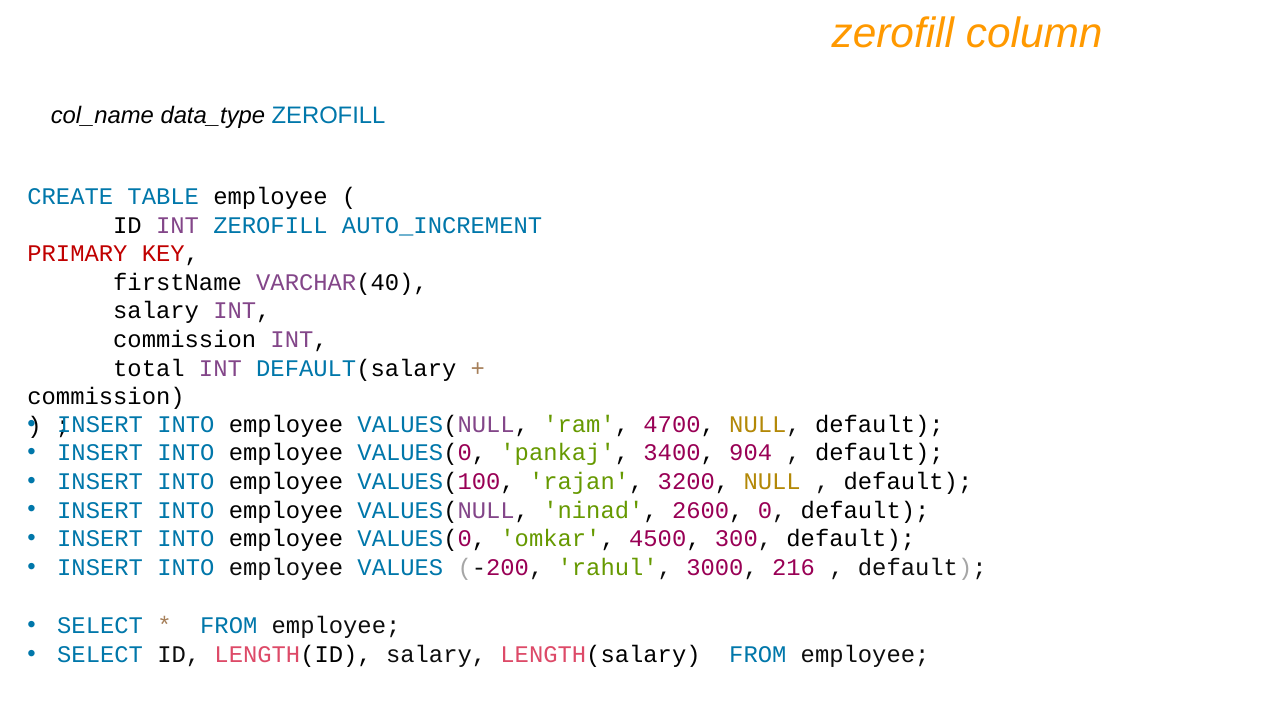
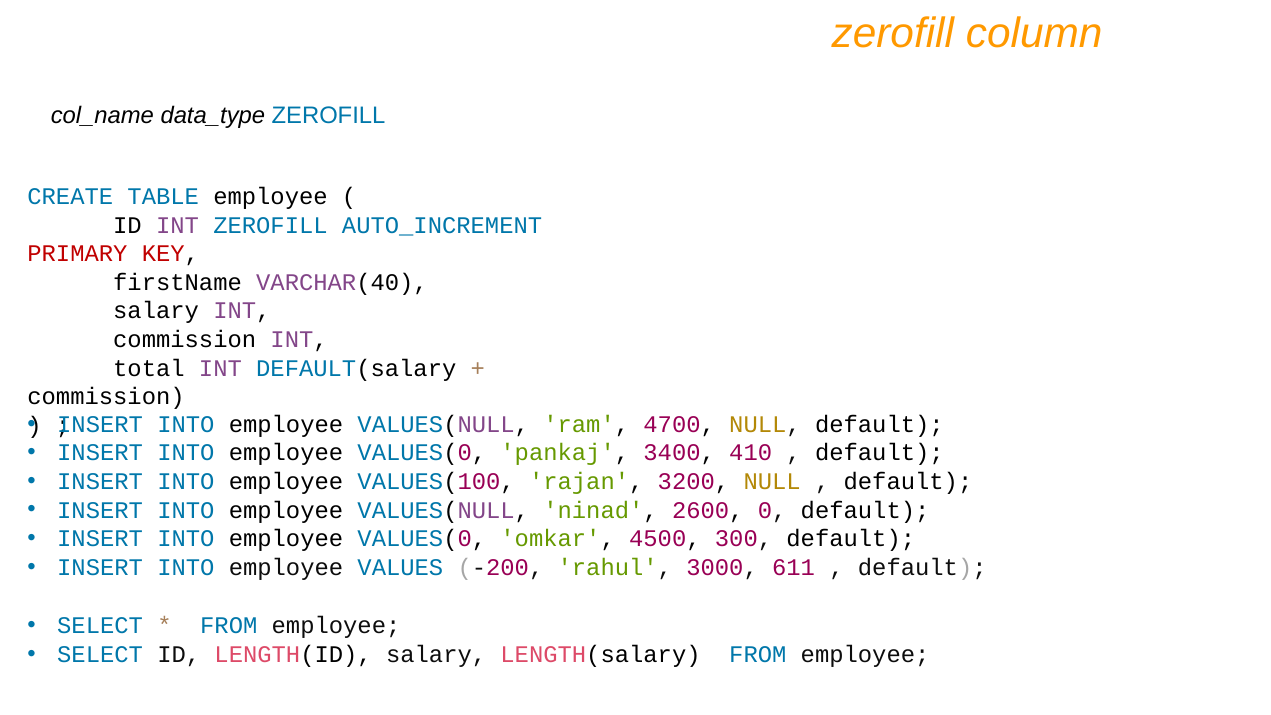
904: 904 -> 410 (751, 453)
216: 216 -> 611 (794, 567)
